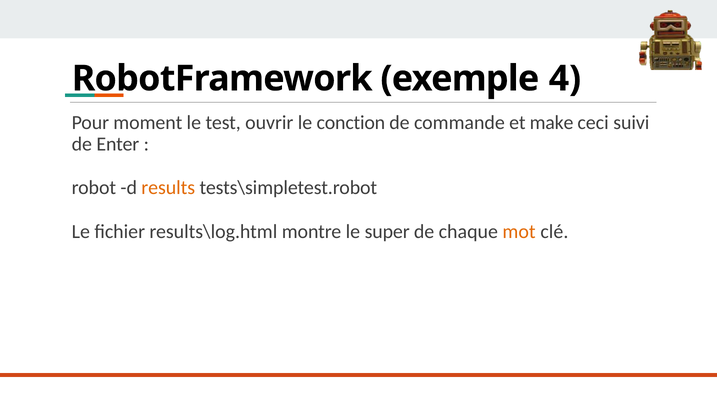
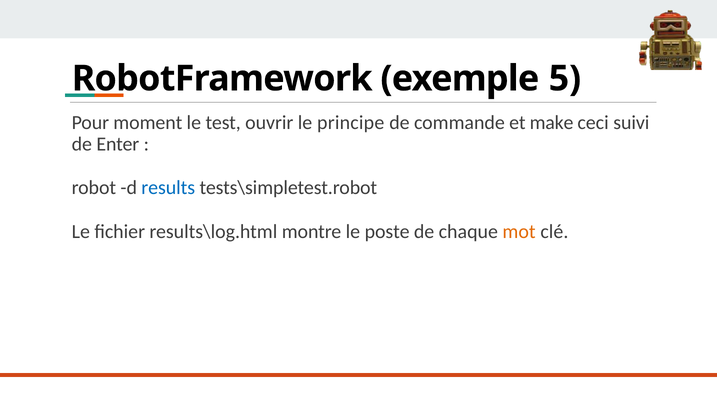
4: 4 -> 5 (565, 78)
conction: conction -> principe (351, 122)
results colour: orange -> blue (168, 187)
super: super -> poste (387, 231)
